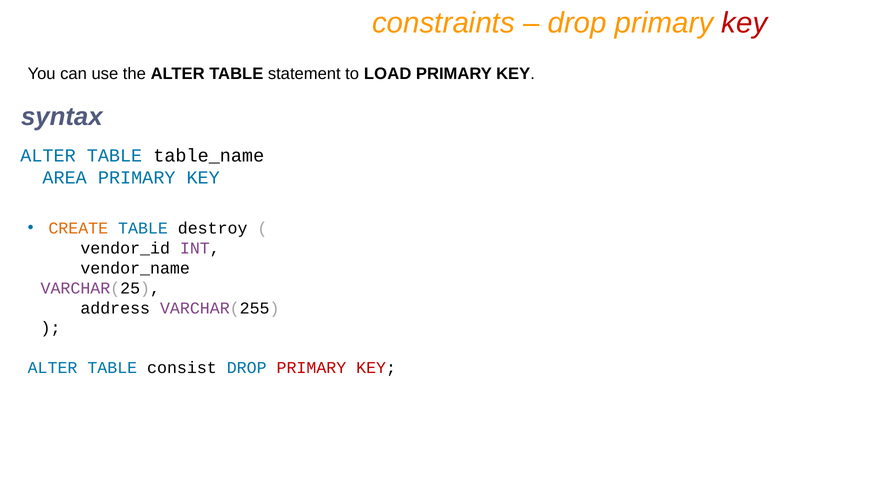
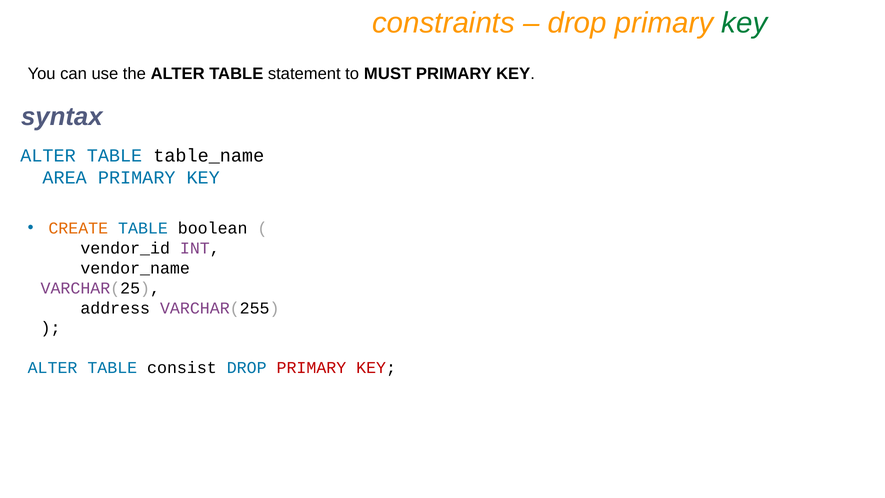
key colour: red -> green (744, 23)
LOAD: LOAD -> MUST (388, 74)
destroy: destroy -> boolean (213, 228)
